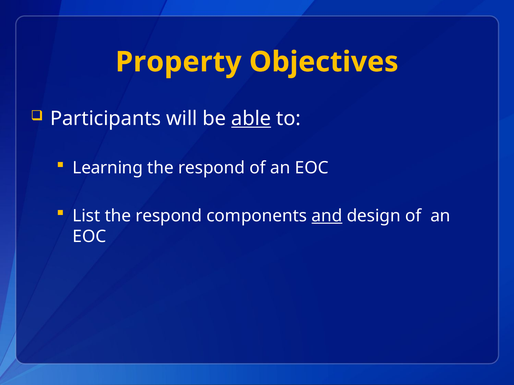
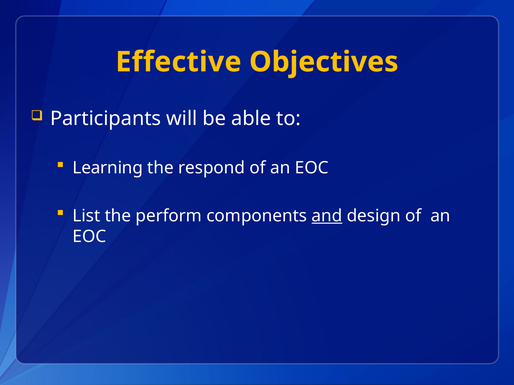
Property: Property -> Effective (178, 62)
able underline: present -> none (251, 119)
List the respond: respond -> perform (169, 216)
